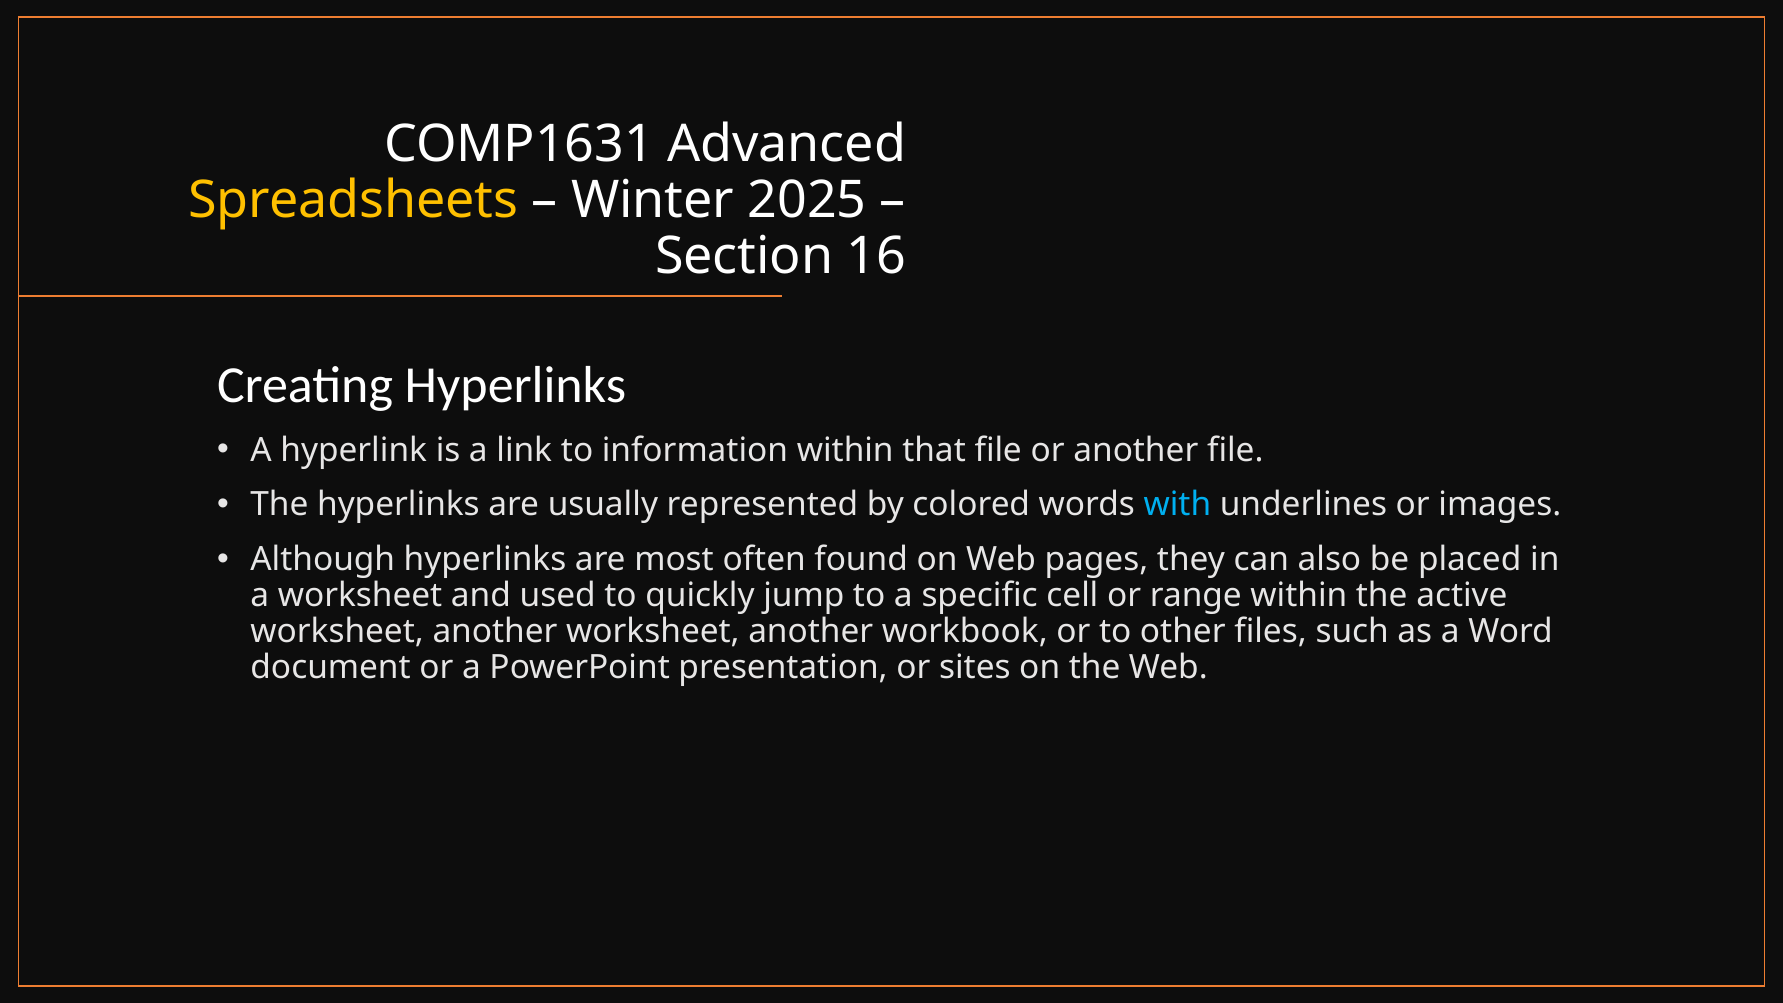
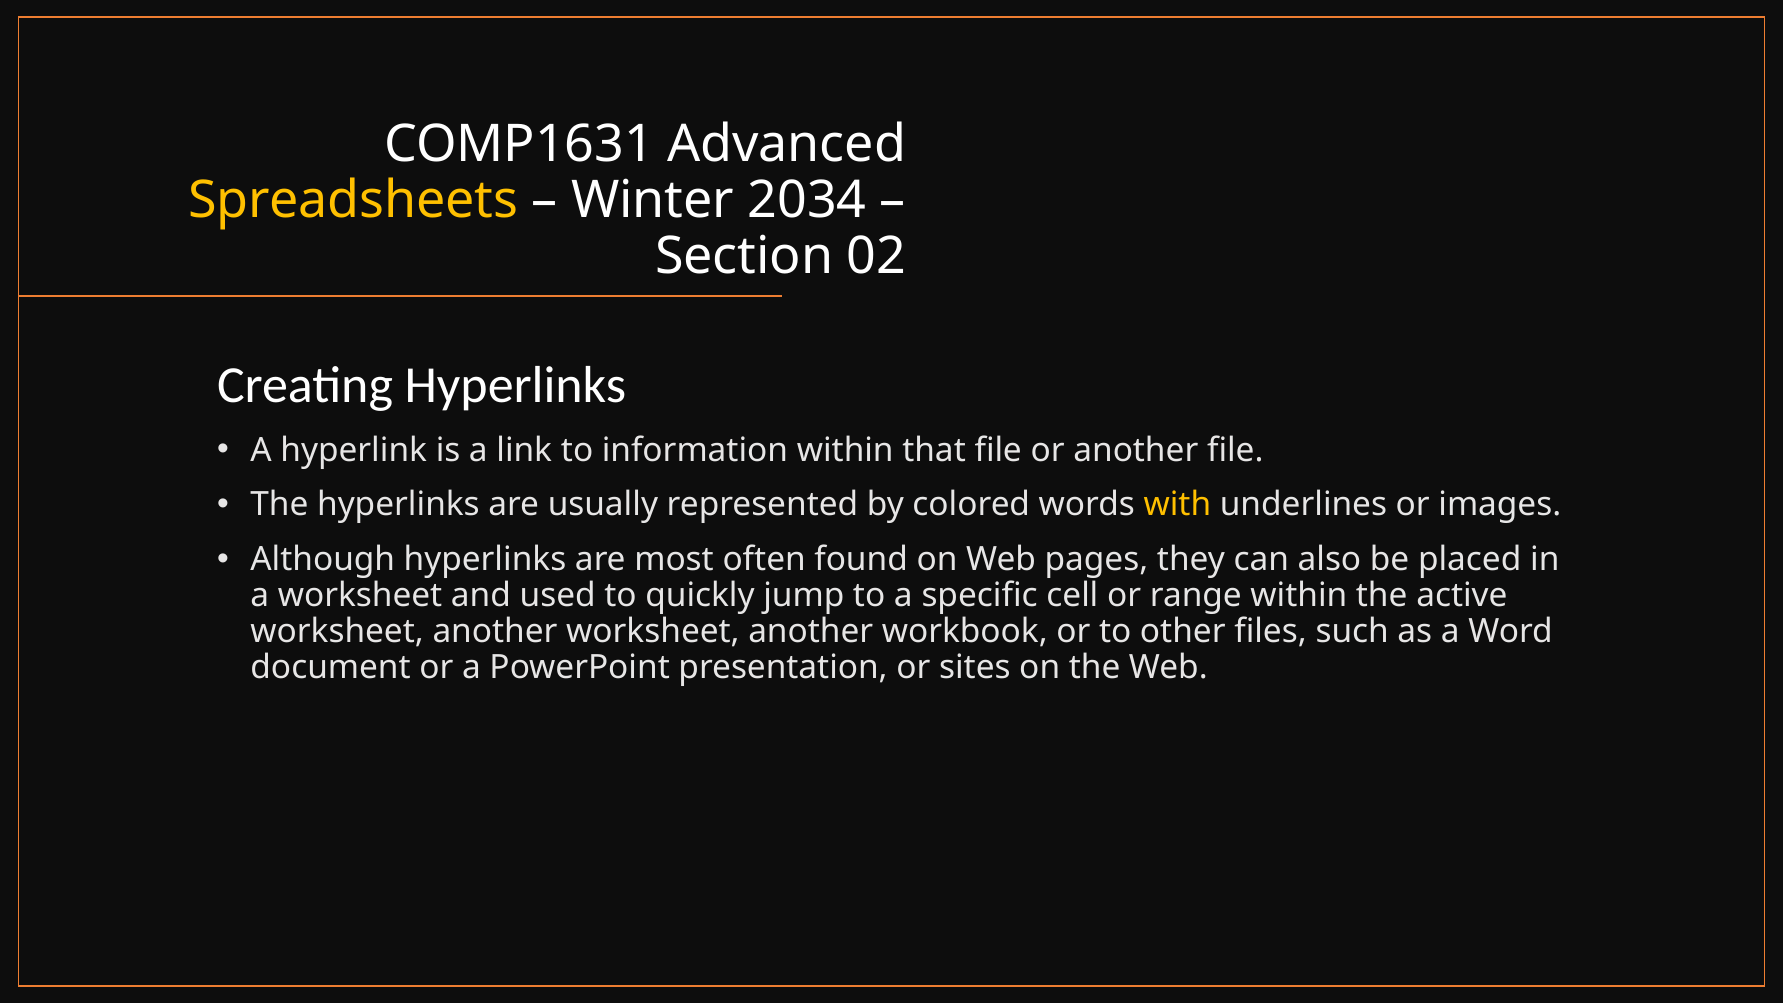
2025: 2025 -> 2034 (807, 201)
16: 16 -> 02 (877, 257)
with colour: light blue -> yellow (1177, 505)
